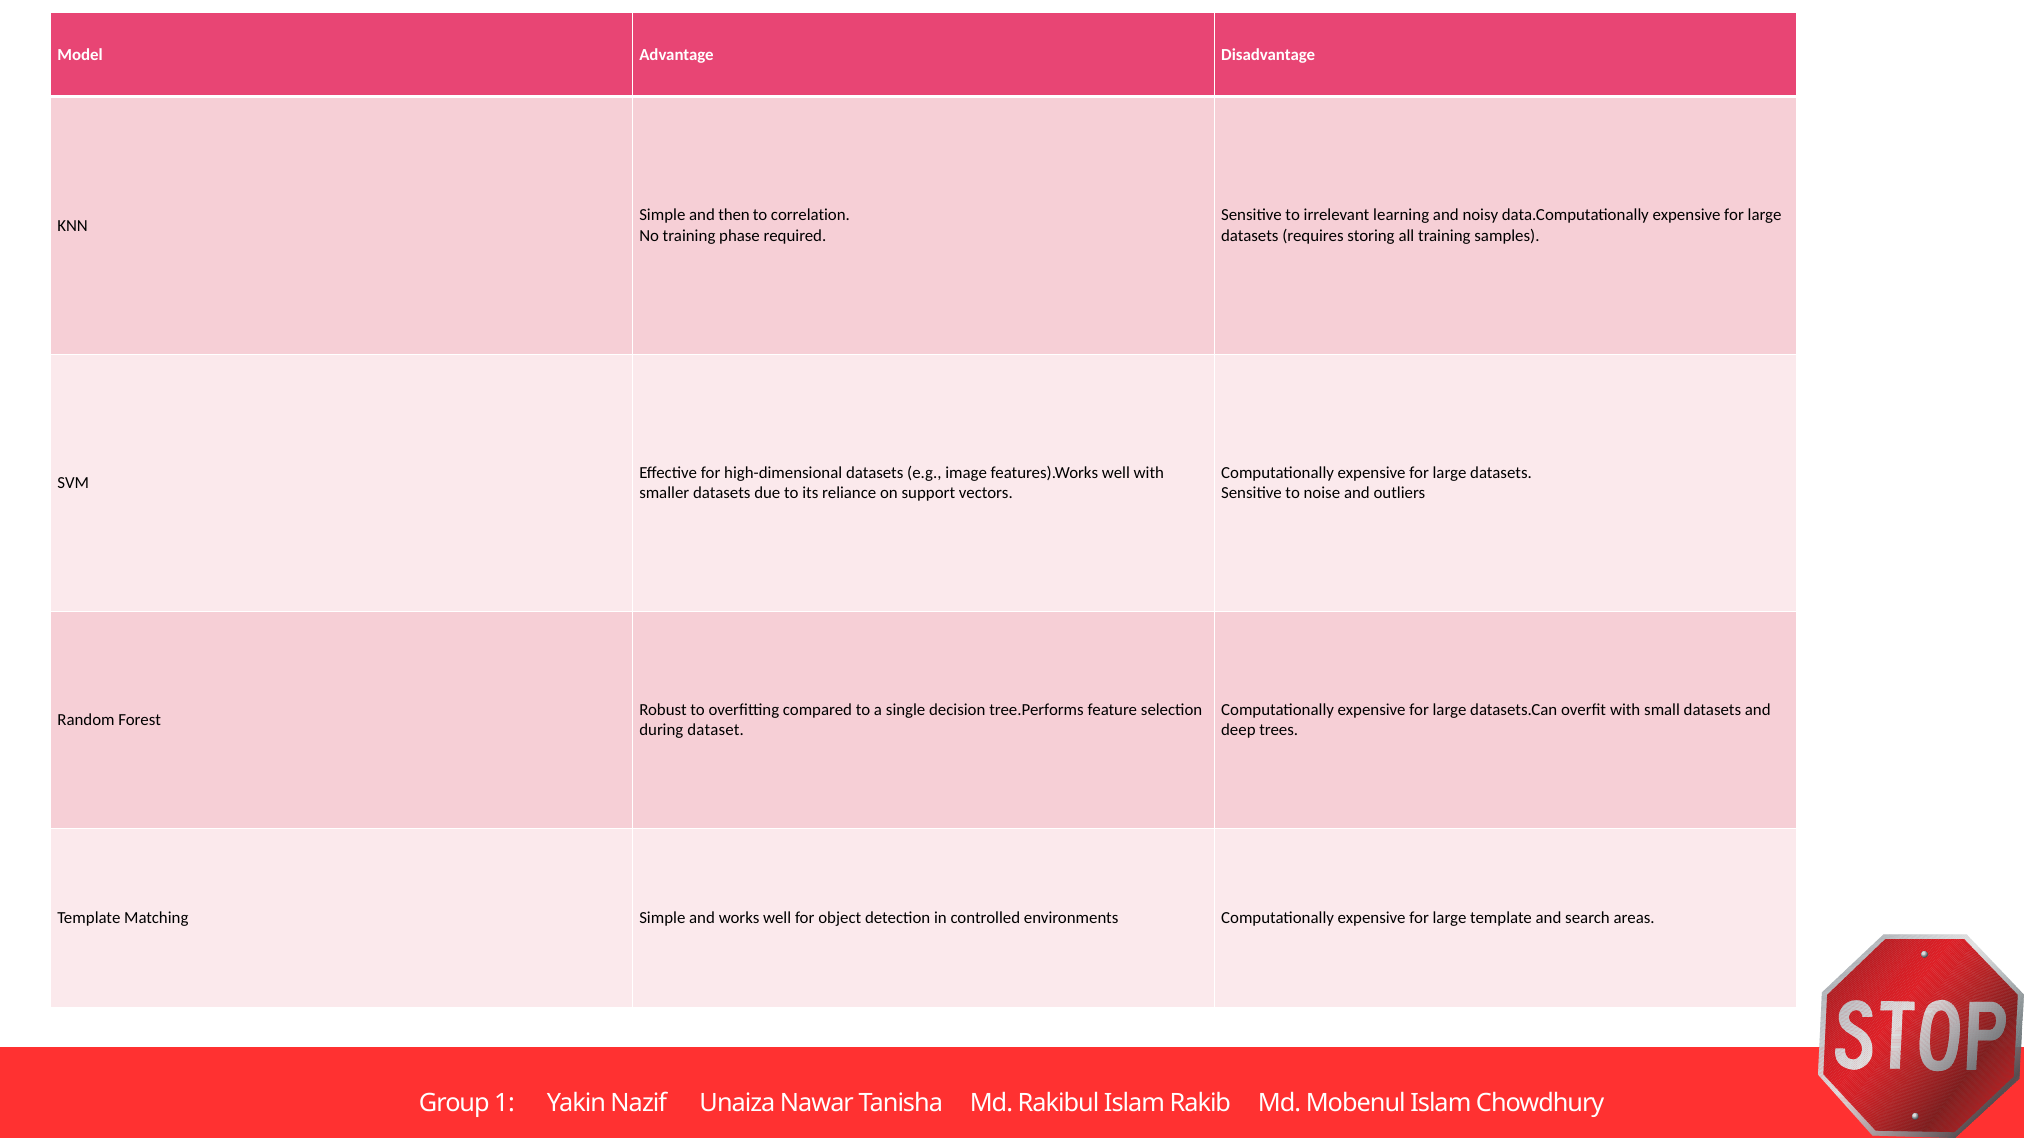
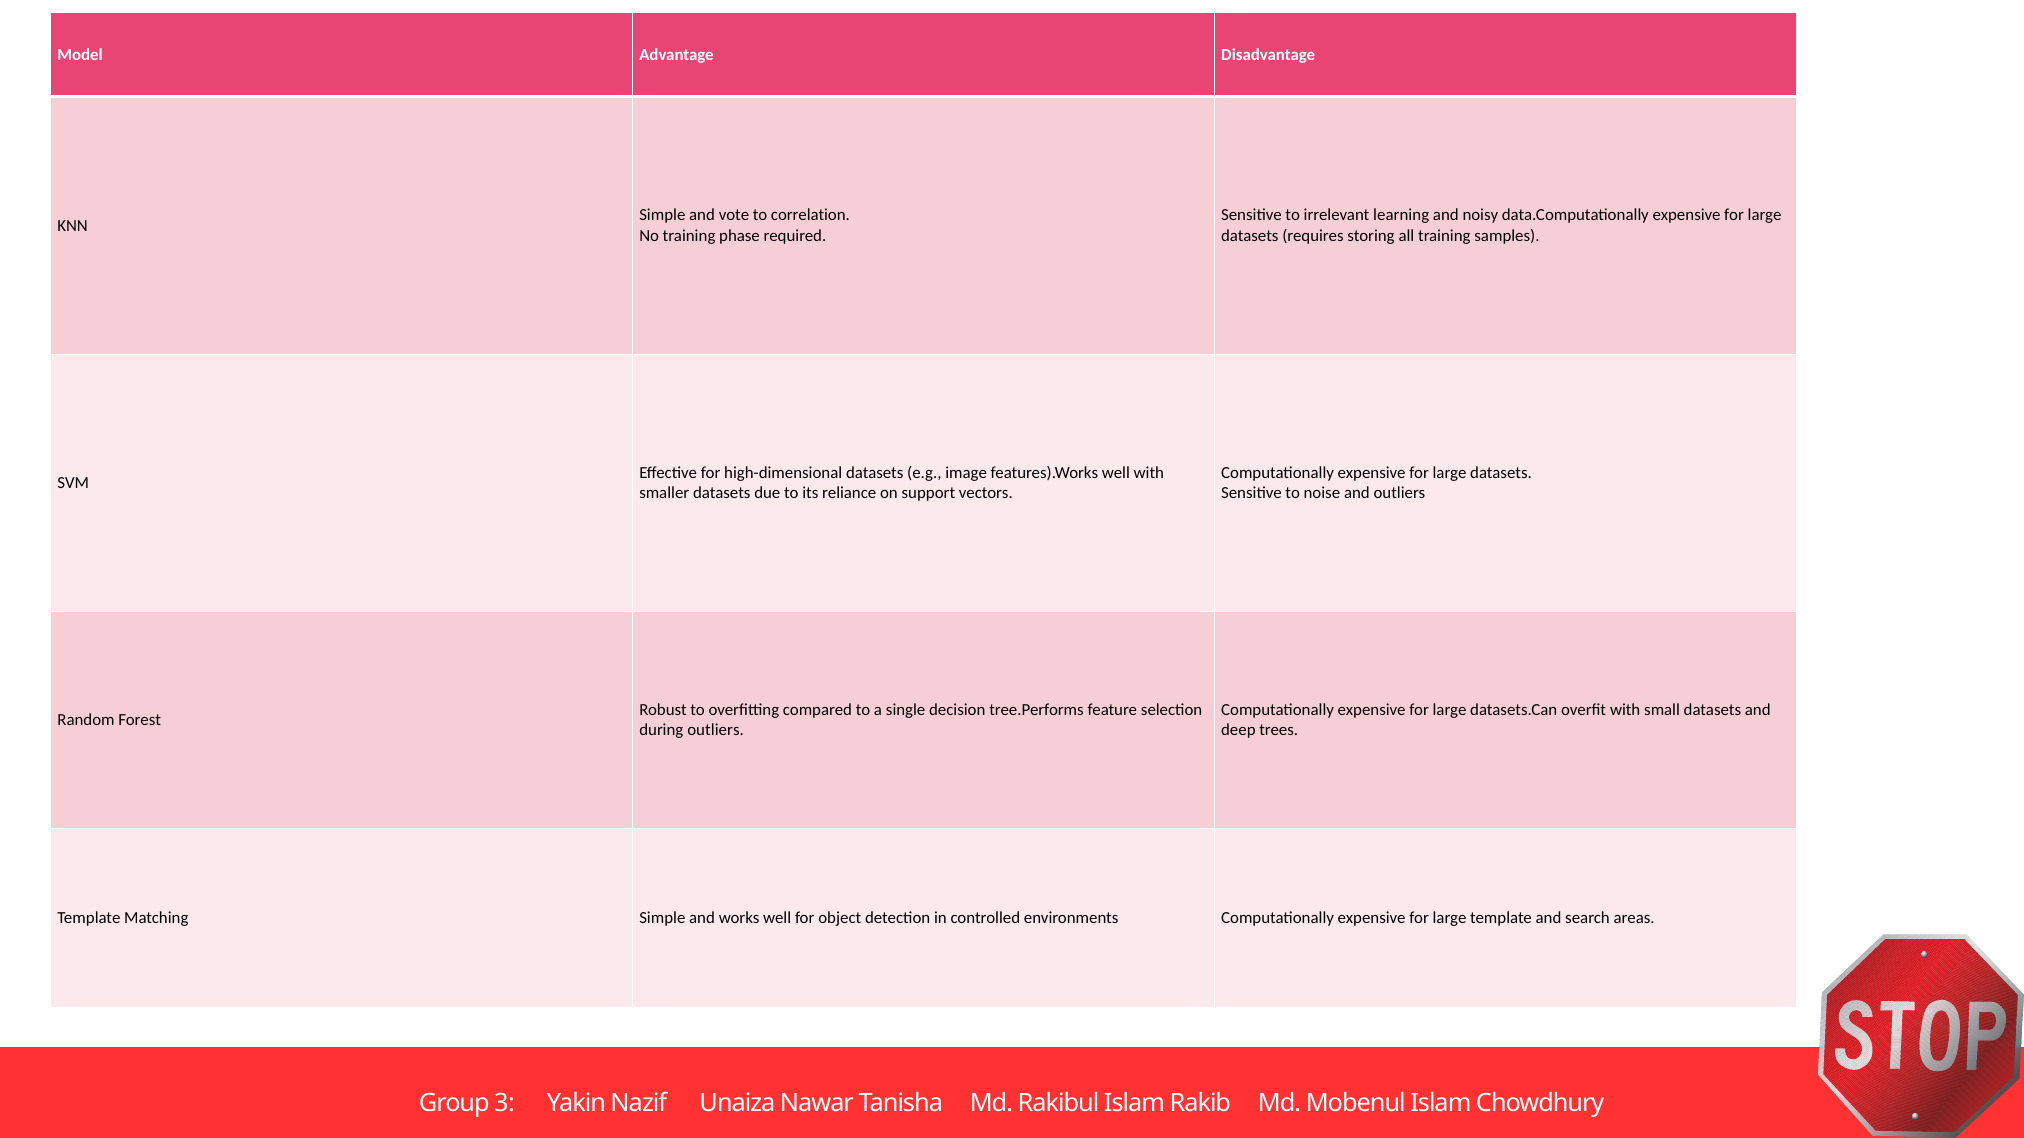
then: then -> vote (734, 215)
during dataset: dataset -> outliers (716, 731)
1: 1 -> 3 (505, 1104)
